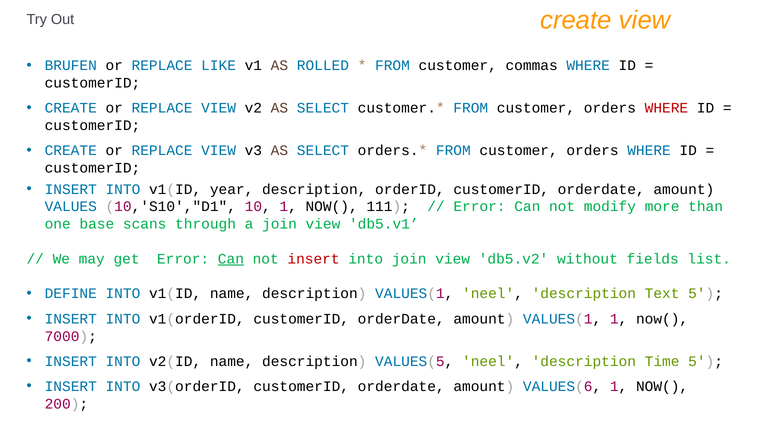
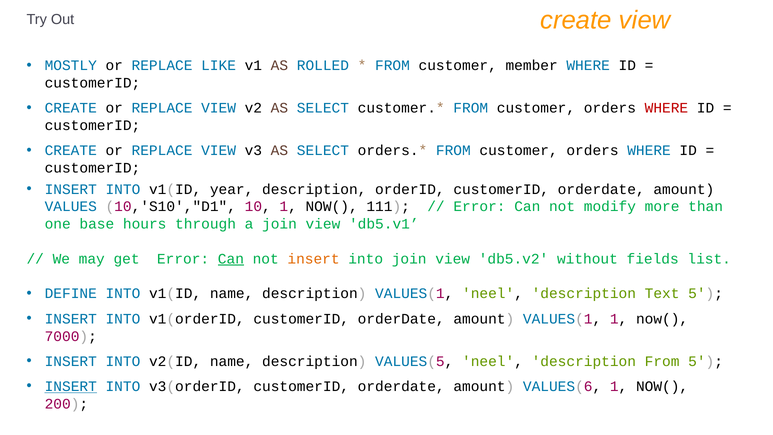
BRUFEN: BRUFEN -> MOSTLY (71, 66)
commas: commas -> member (532, 66)
scans: scans -> hours (145, 224)
insert colour: red -> orange (314, 259)
description Time: Time -> From (662, 361)
INSERT underline: none -> present (71, 386)
